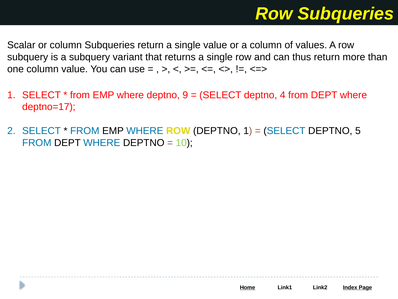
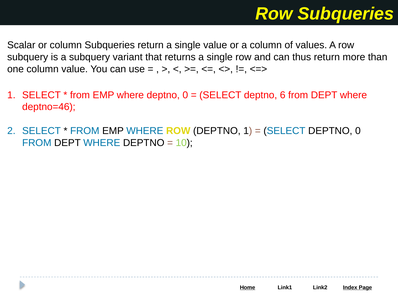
where deptno 9: 9 -> 0 (185, 95)
4: 4 -> 6 (283, 95)
deptno=17: deptno=17 -> deptno=46 (49, 107)
SELECT DEPTNO 5: 5 -> 0 (358, 131)
